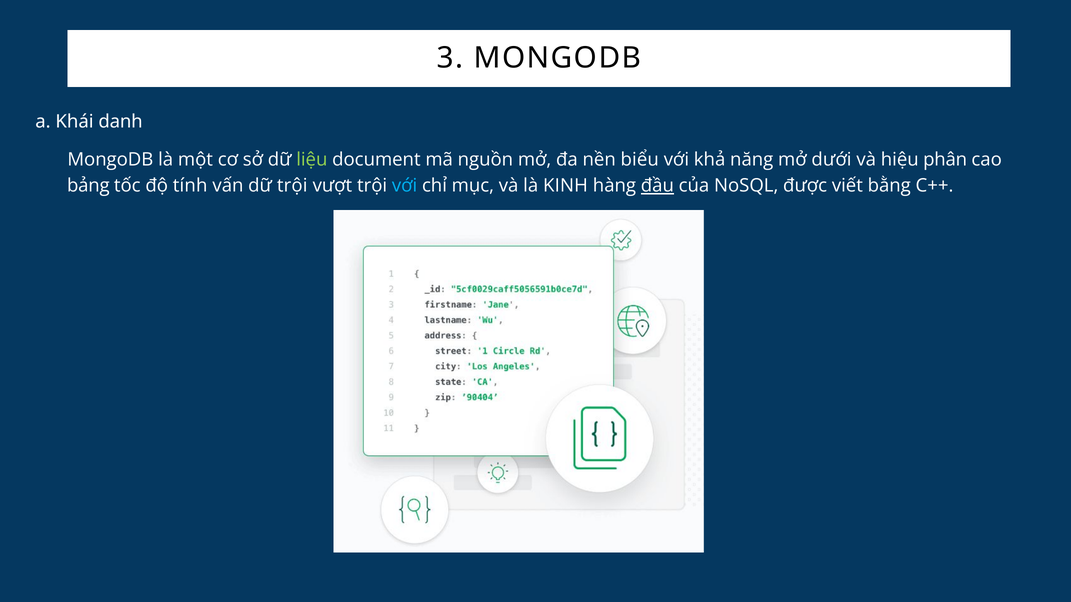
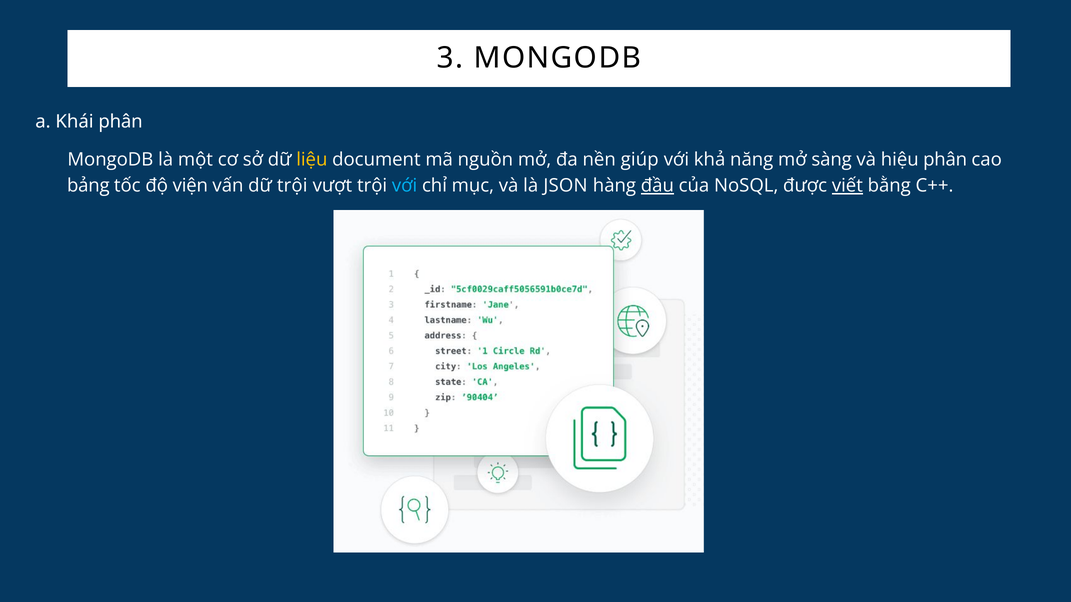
Khái danh: danh -> phân (121, 122)
liệu colour: light green -> yellow (312, 160)
biểu: biểu -> giúp (640, 160)
dưới: dưới -> sàng (832, 160)
tính: tính -> viện (190, 186)
KINH: KINH -> JSON (565, 186)
viết underline: none -> present (847, 186)
